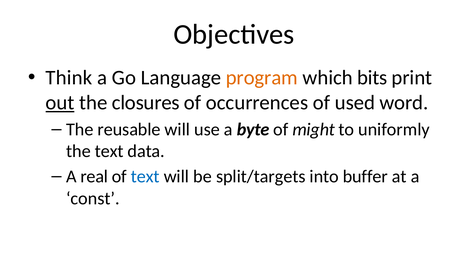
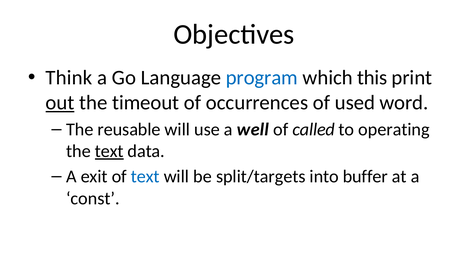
program colour: orange -> blue (262, 78)
bits: bits -> this (372, 78)
closures: closures -> timeout (146, 103)
byte: byte -> well (253, 130)
might: might -> called (314, 130)
uniformly: uniformly -> operating (394, 130)
text underline: none -> present (109, 151)
real: real -> exit (94, 177)
